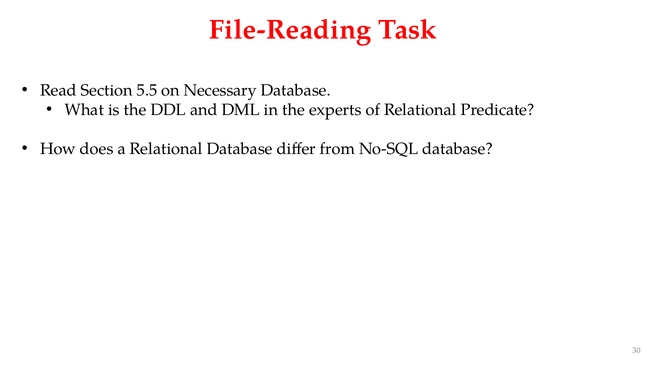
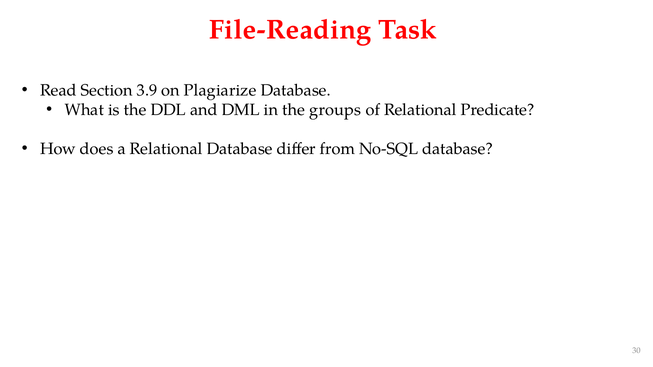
5.5: 5.5 -> 3.9 (147, 90)
Necessary: Necessary -> Plagiarize (220, 90)
experts: experts -> groups (335, 110)
